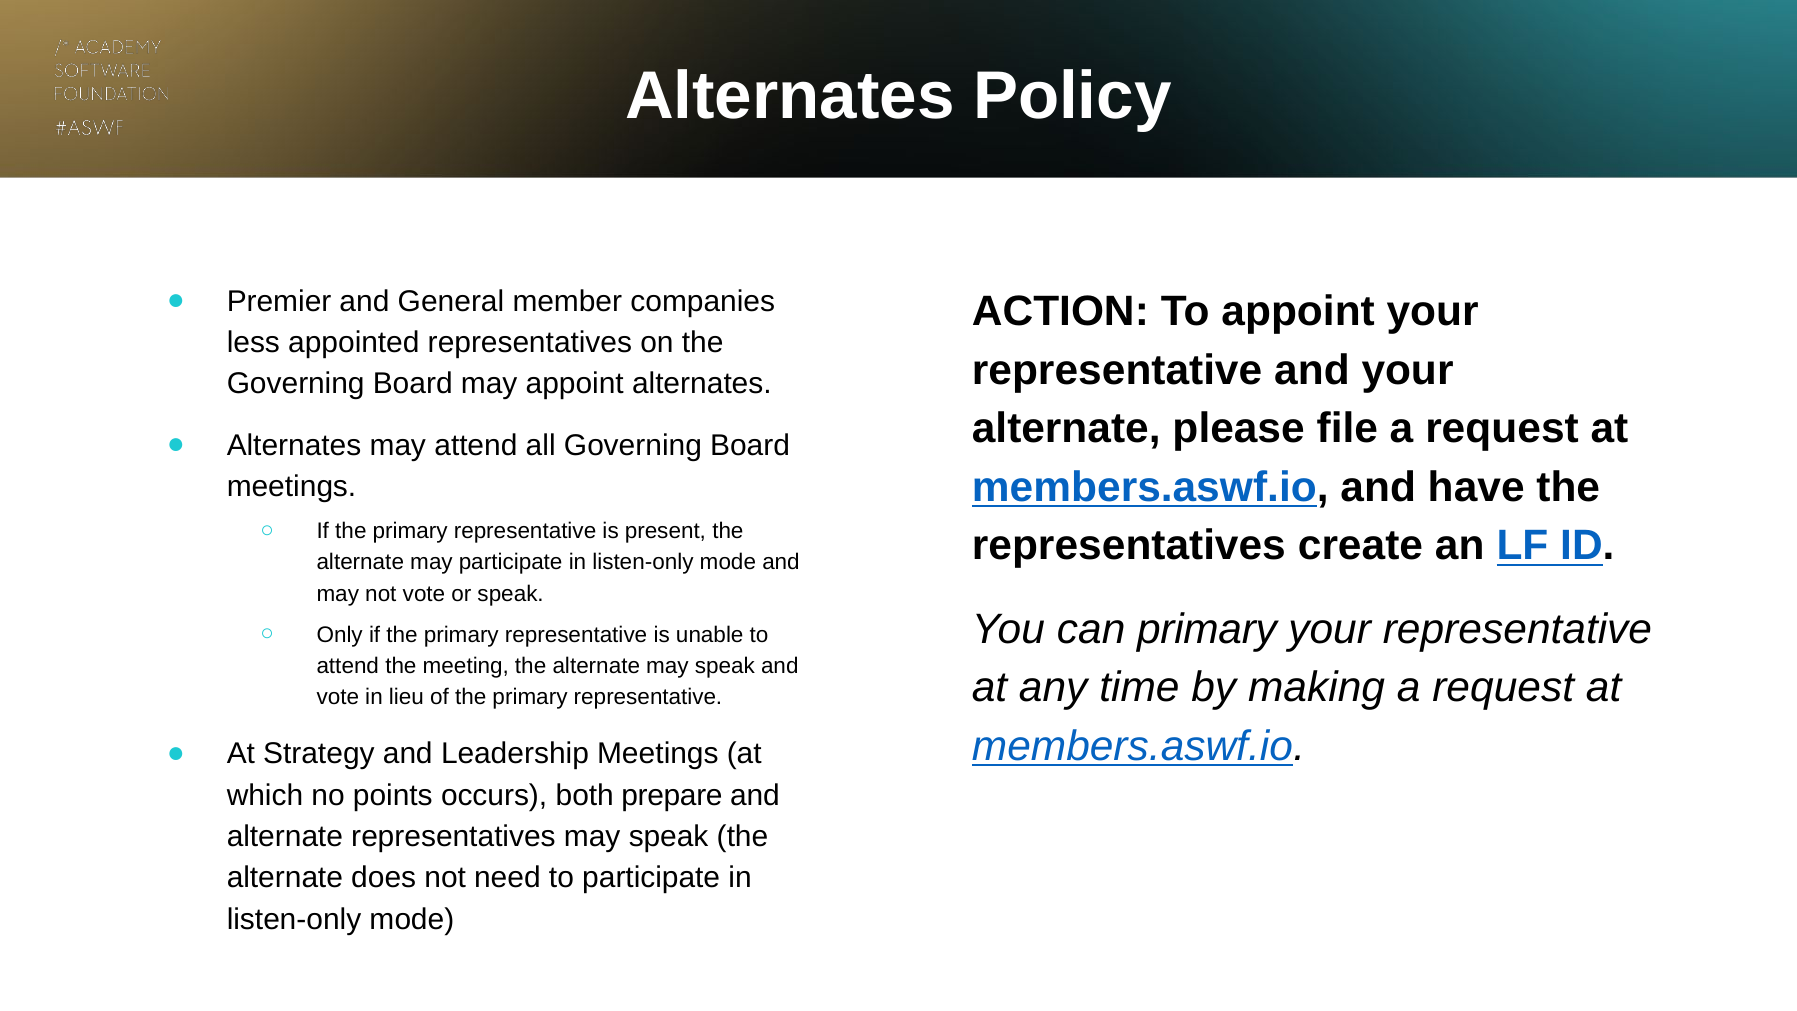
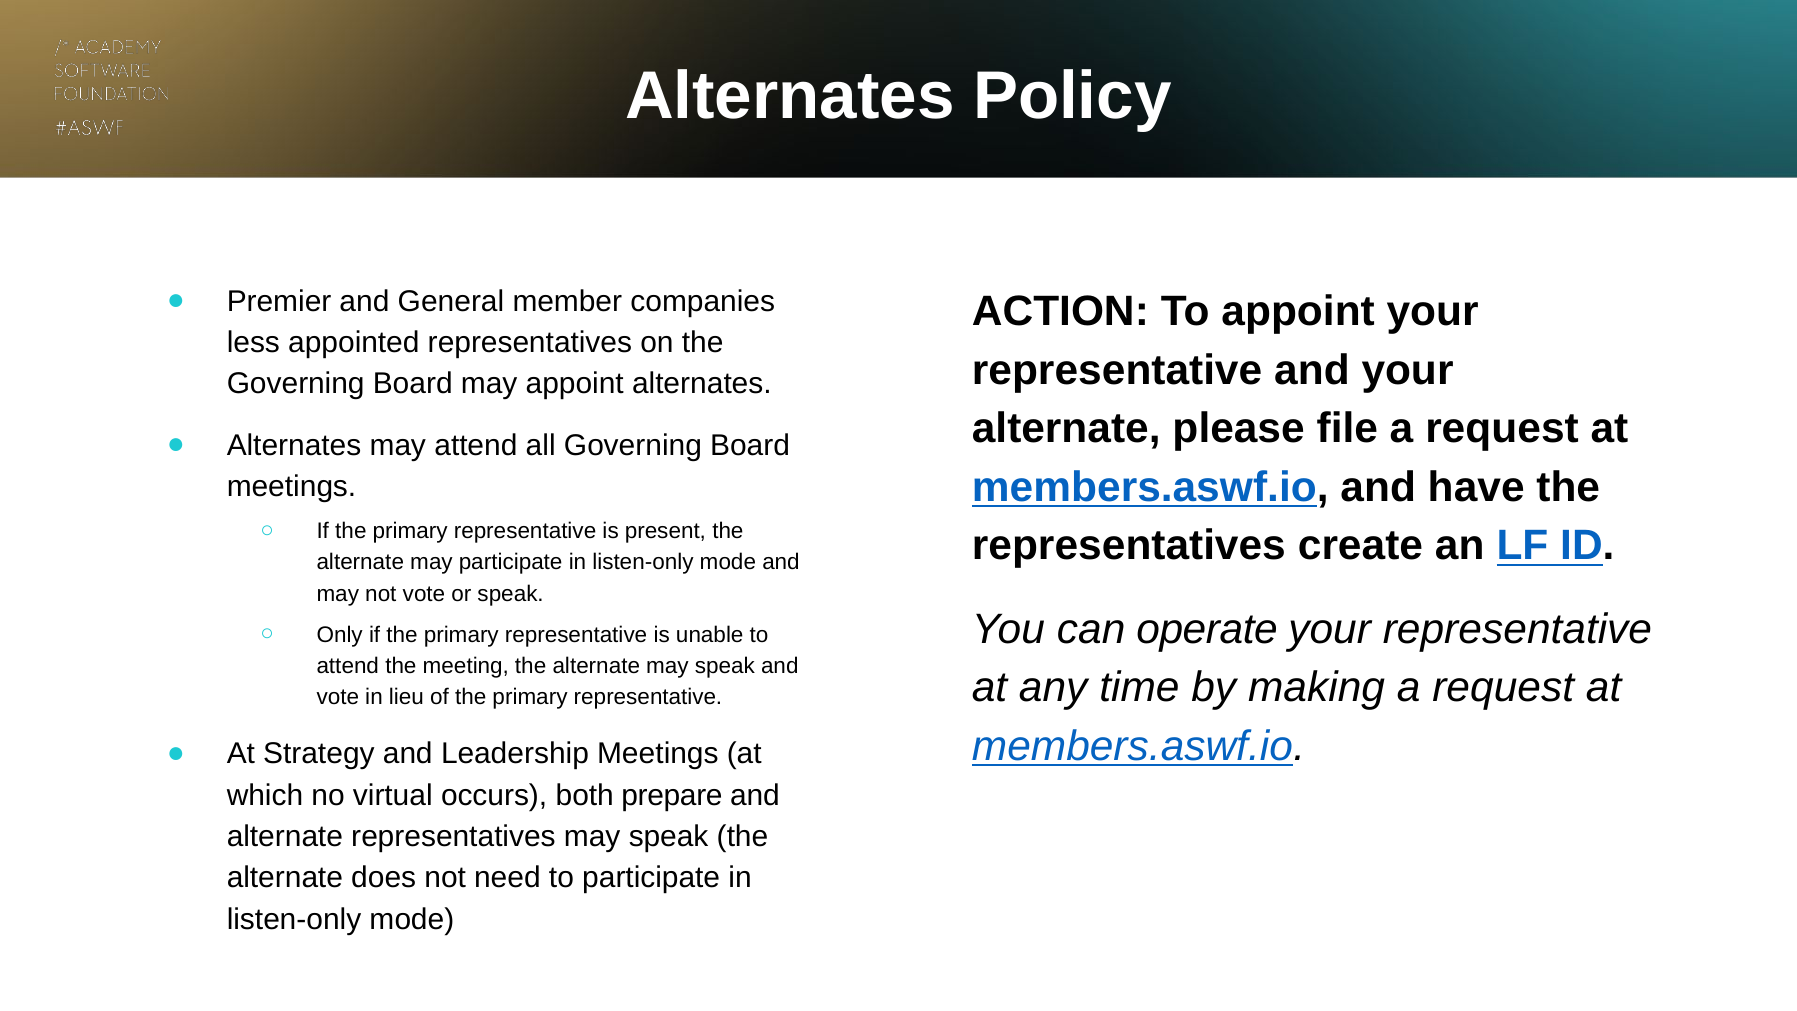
can primary: primary -> operate (1207, 629)
points: points -> virtual (393, 795)
